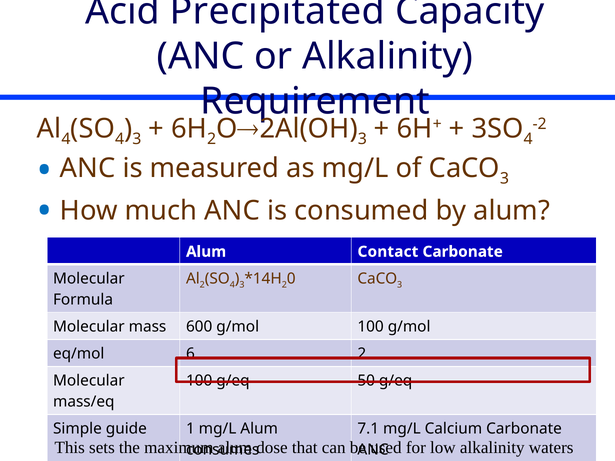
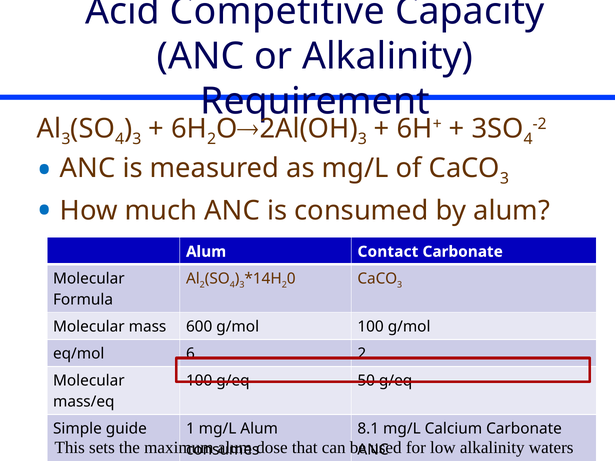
Precipitated: Precipitated -> Competitive (277, 11)
4: 4 -> 3 (66, 139)
7.1: 7.1 -> 8.1 (368, 429)
